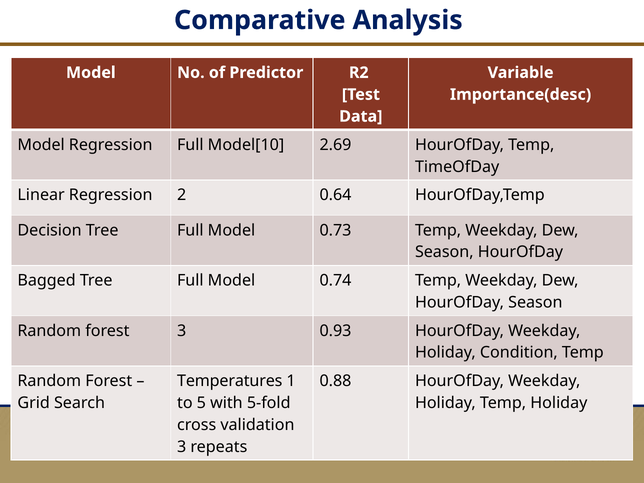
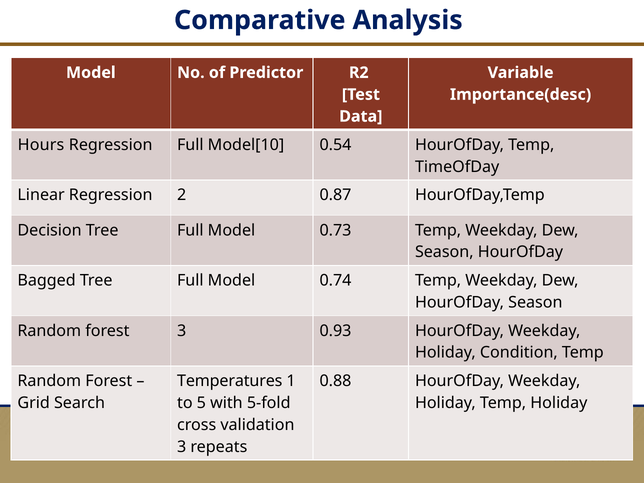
Model: Model -> Hours (41, 145)
2.69: 2.69 -> 0.54 (335, 145)
0.64: 0.64 -> 0.87 (335, 195)
